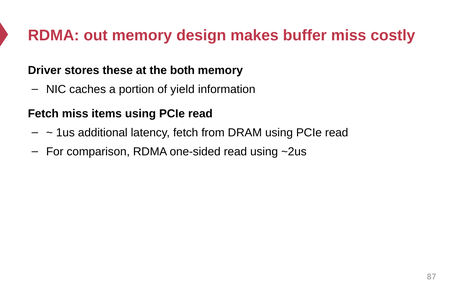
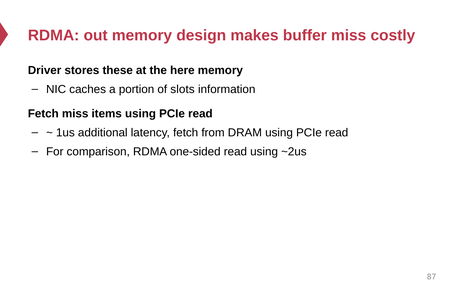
both: both -> here (182, 70)
yield: yield -> slots (183, 89)
